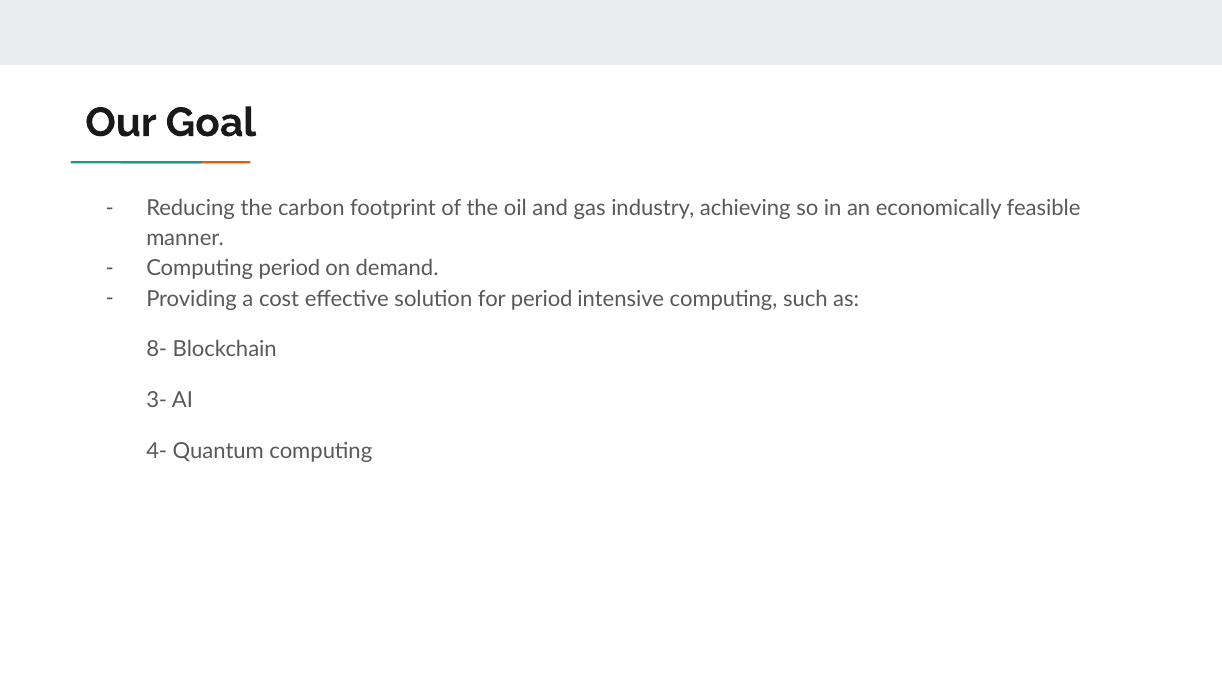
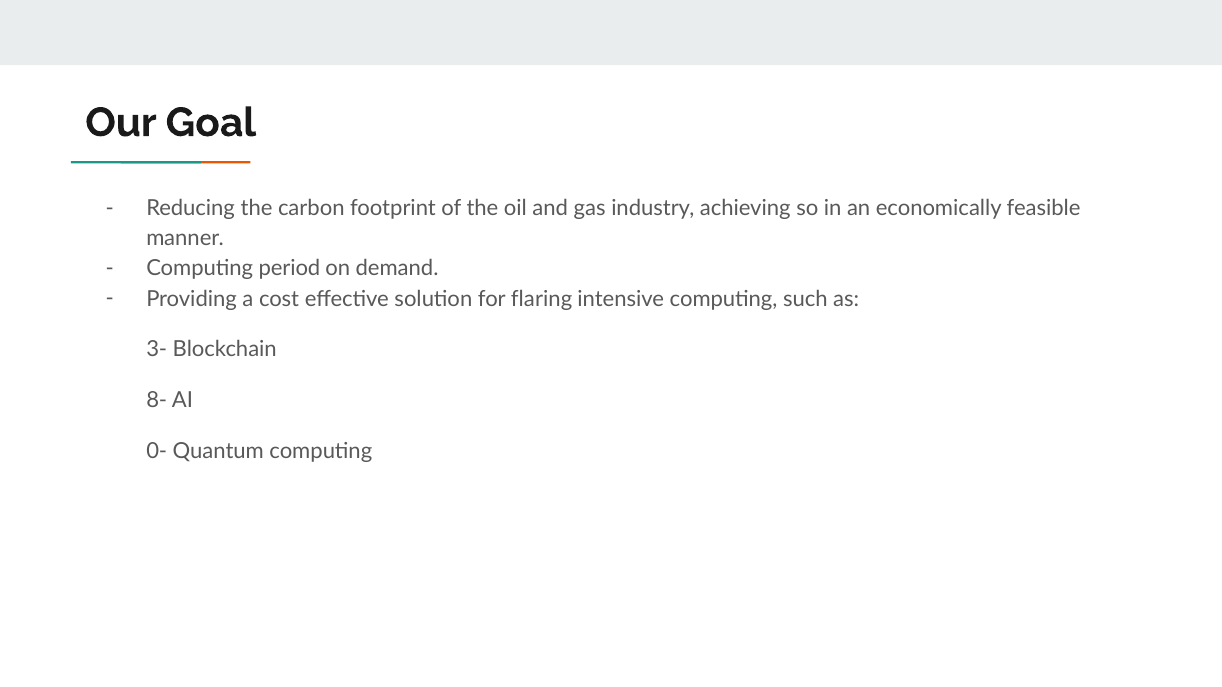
for period: period -> flaring (542, 299)
8-: 8- -> 3- (157, 350)
3-: 3- -> 8- (157, 400)
4-: 4- -> 0- (157, 451)
